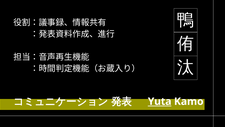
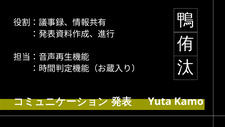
Yuta underline: present -> none (160, 101)
